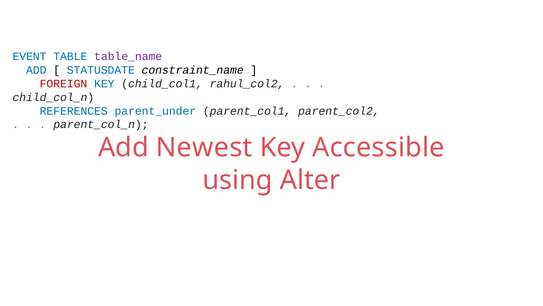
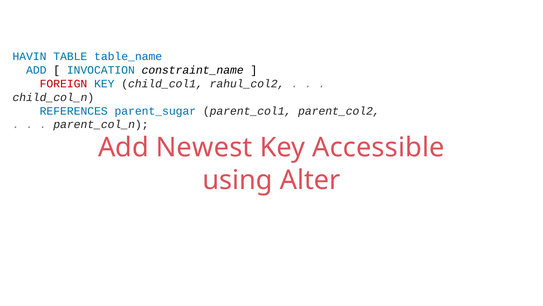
EVENT: EVENT -> HAVIN (30, 56)
table_name colour: purple -> blue (128, 56)
STATUSDATE: STATUSDATE -> INVOCATION (101, 70)
parent_under: parent_under -> parent_sugar (155, 111)
